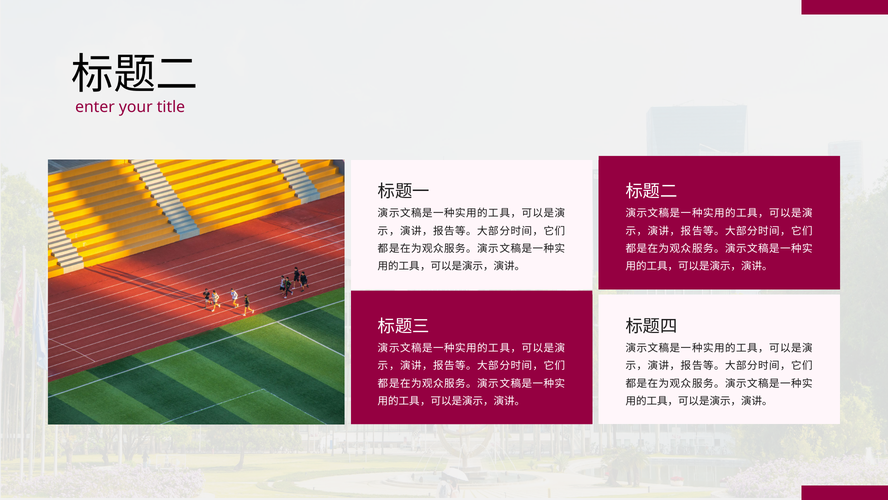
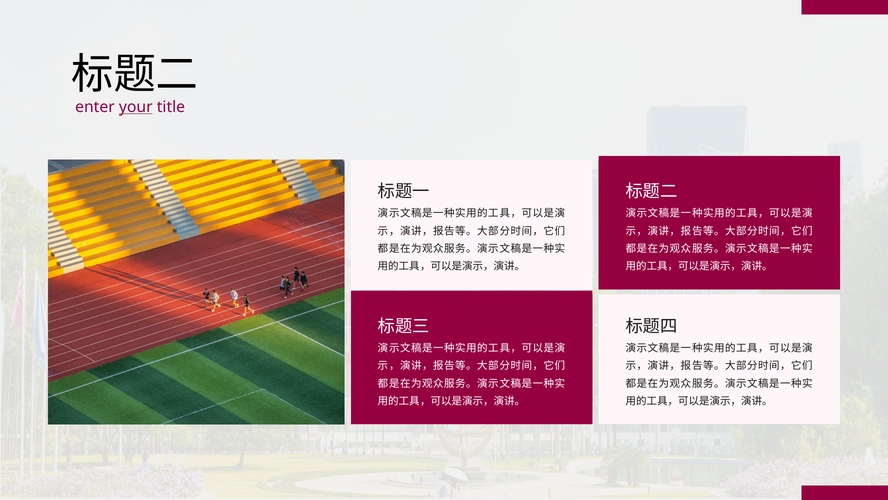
your underline: none -> present (136, 107)
